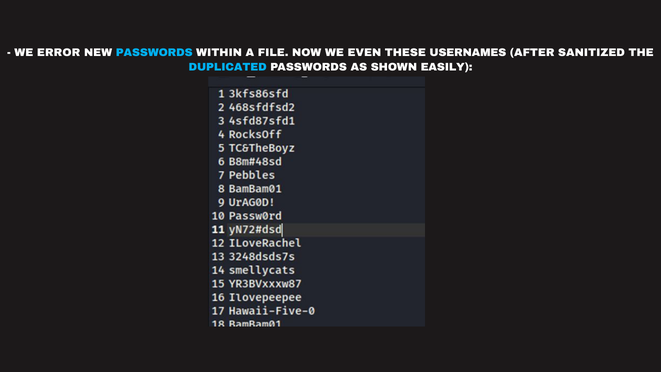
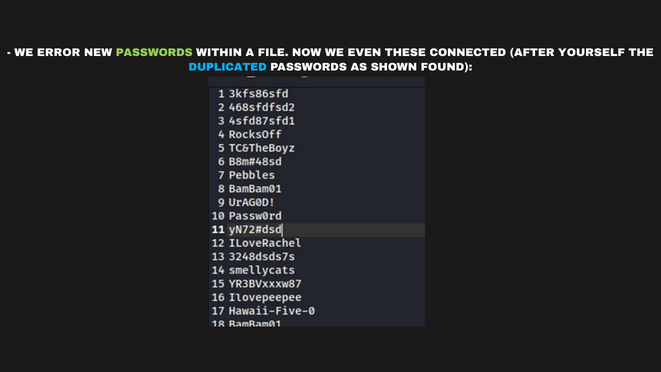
PASSWORDS colour: light blue -> light green (154, 52)
USERNAMES: USERNAMES -> CONNECTED (468, 52)
SANITIZED: SANITIZED -> YOURSELF (591, 52)
EASILY: EASILY -> FOUND (447, 67)
